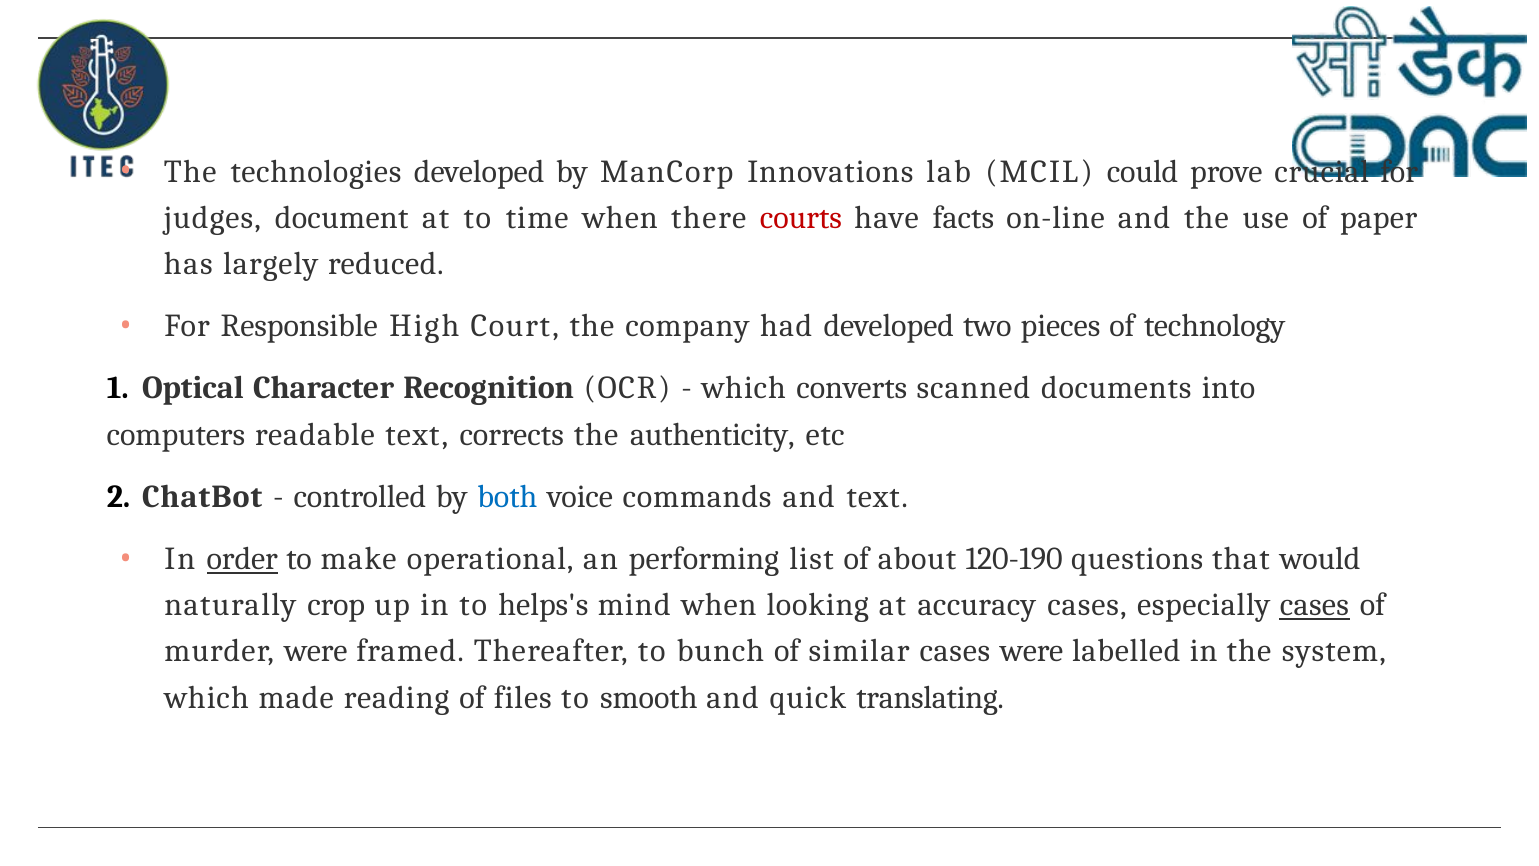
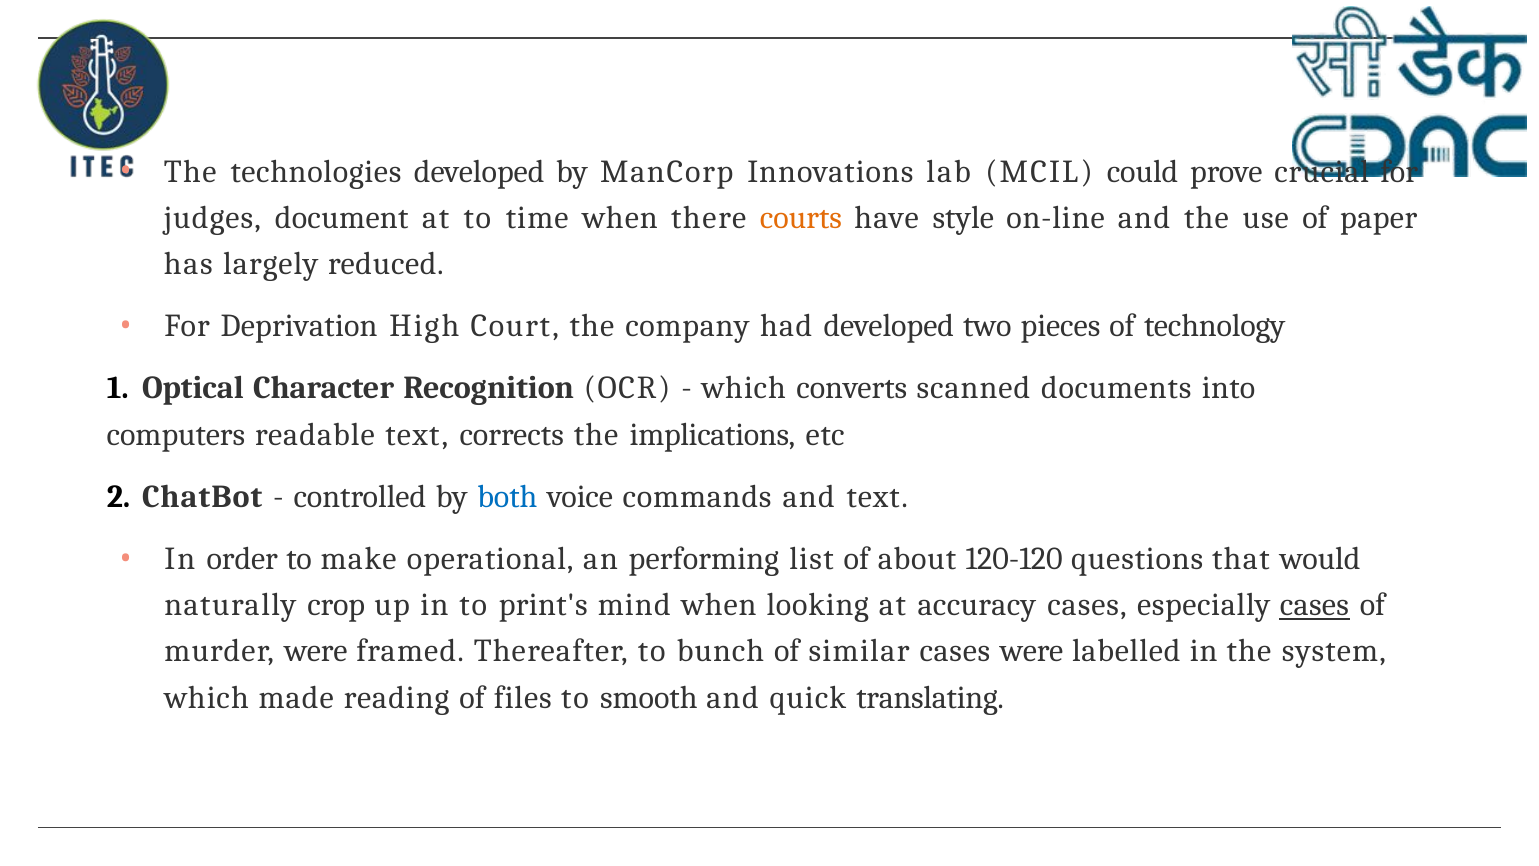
courts colour: red -> orange (801, 218)
facts: facts -> style (963, 218)
Responsible: Responsible -> Deprivation (299, 326)
authenticity: authenticity -> implications (713, 434)
order underline: present -> none (242, 559)
120-190: 120-190 -> 120-120 (1014, 559)
helps's: helps's -> print's (543, 605)
